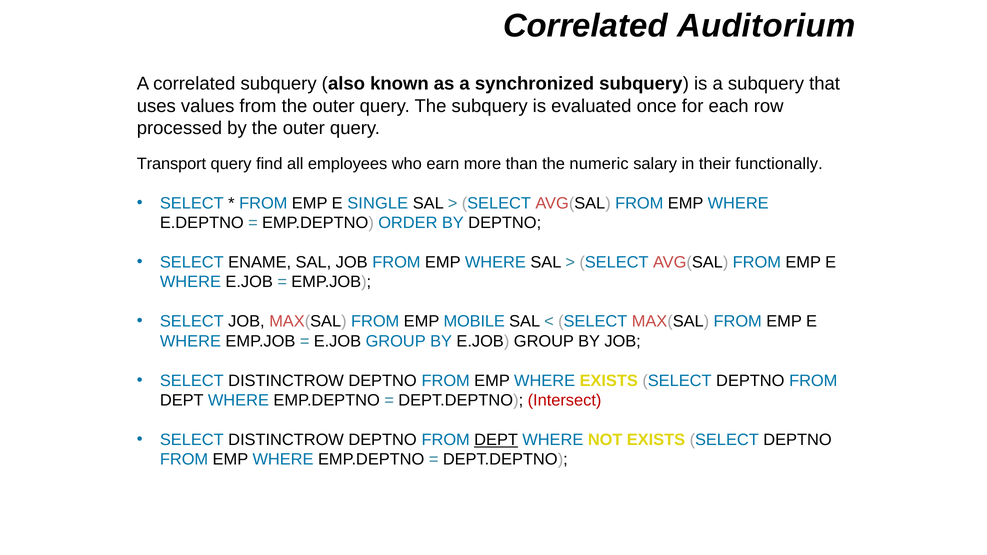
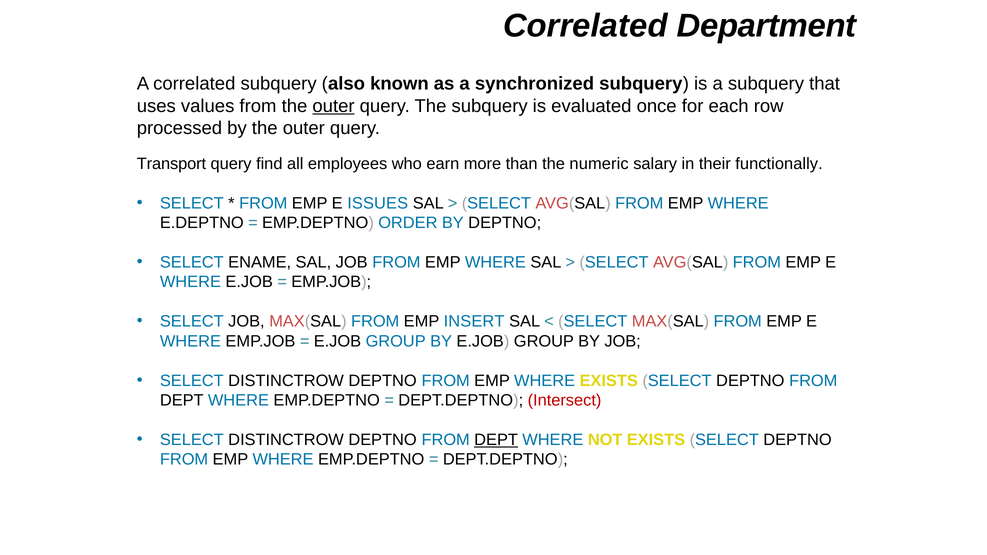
Auditorium: Auditorium -> Department (767, 26)
outer underline: none -> present (334, 106)
SINGLE: SINGLE -> ISSUES (378, 203)
MOBILE: MOBILE -> INSERT (474, 322)
